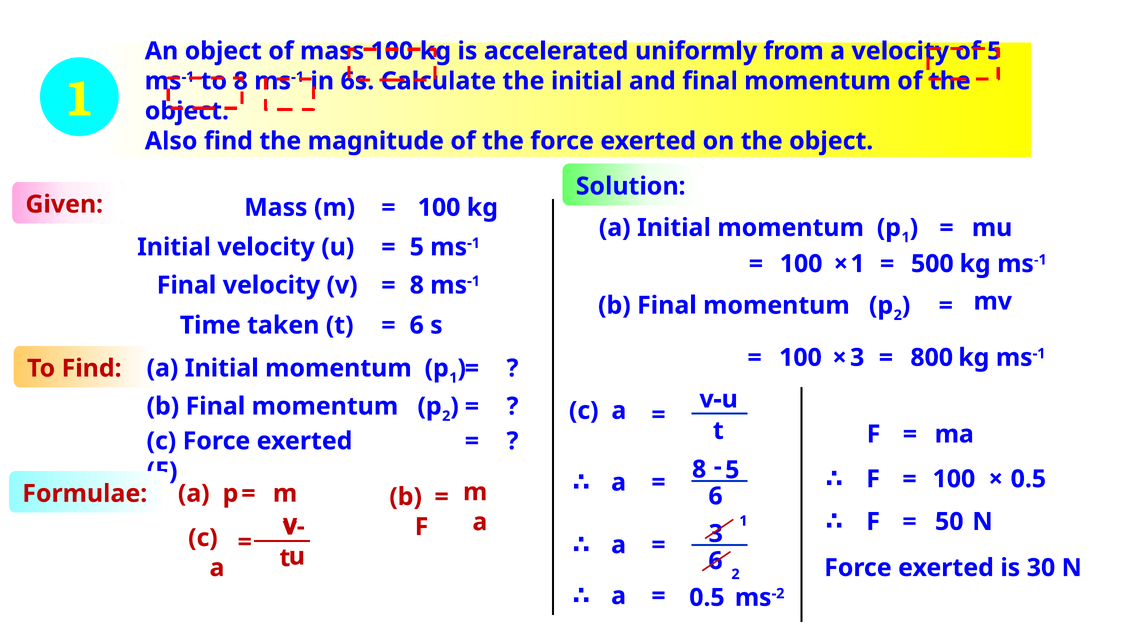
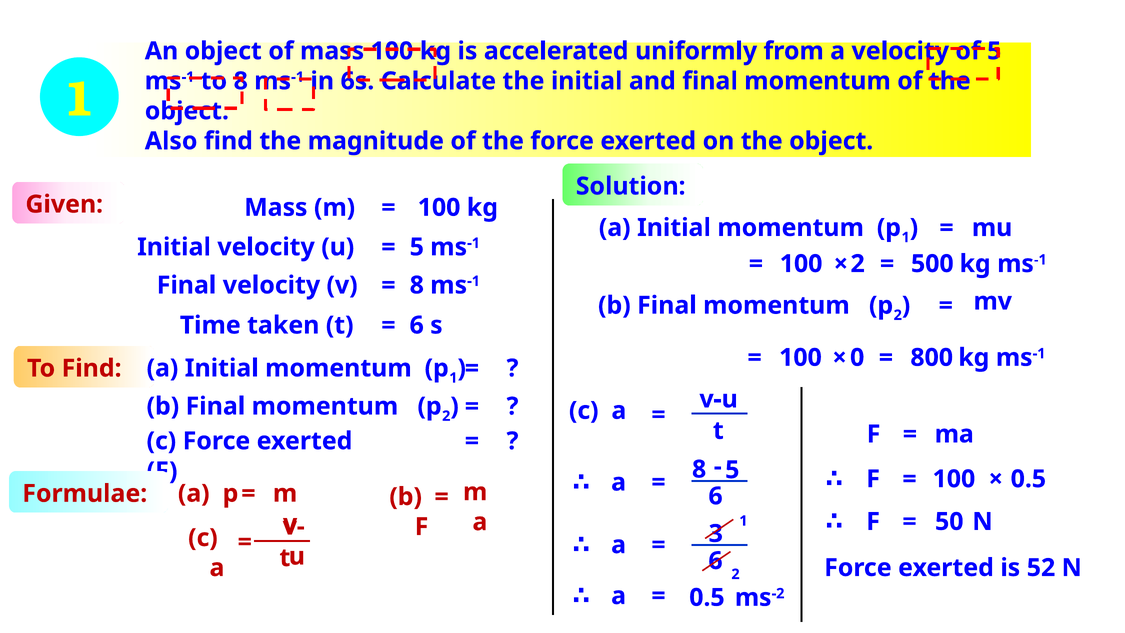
100 1: 1 -> 2 (858, 264)
100 3: 3 -> 0 (857, 358)
30: 30 -> 52 (1041, 568)
